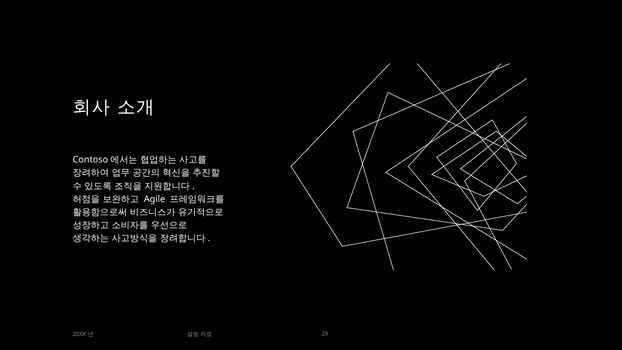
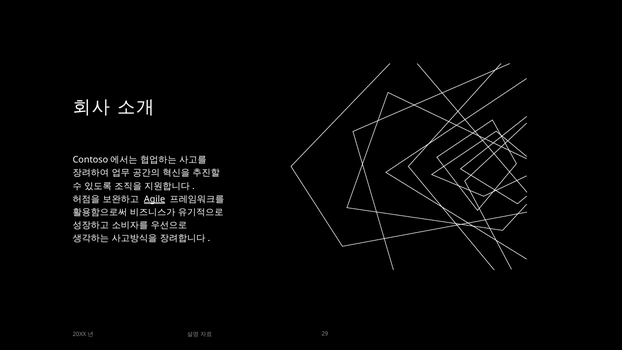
Agile underline: none -> present (155, 199)
